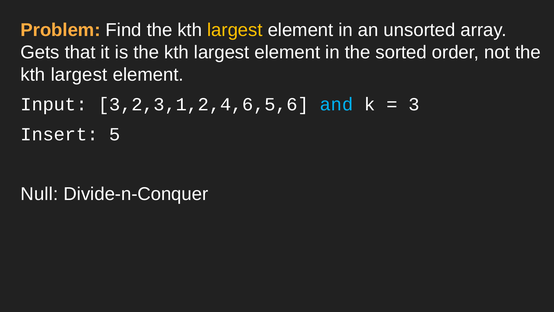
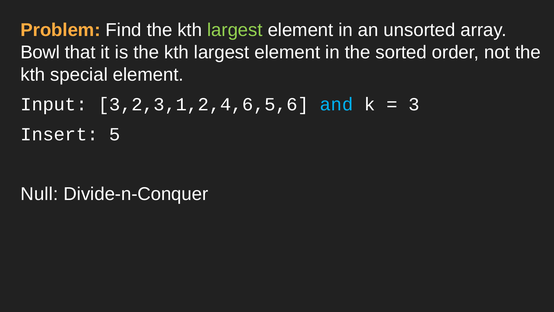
largest colour: yellow -> light green (235, 30)
Gets: Gets -> Bowl (40, 52)
largest: largest -> special (79, 74)
